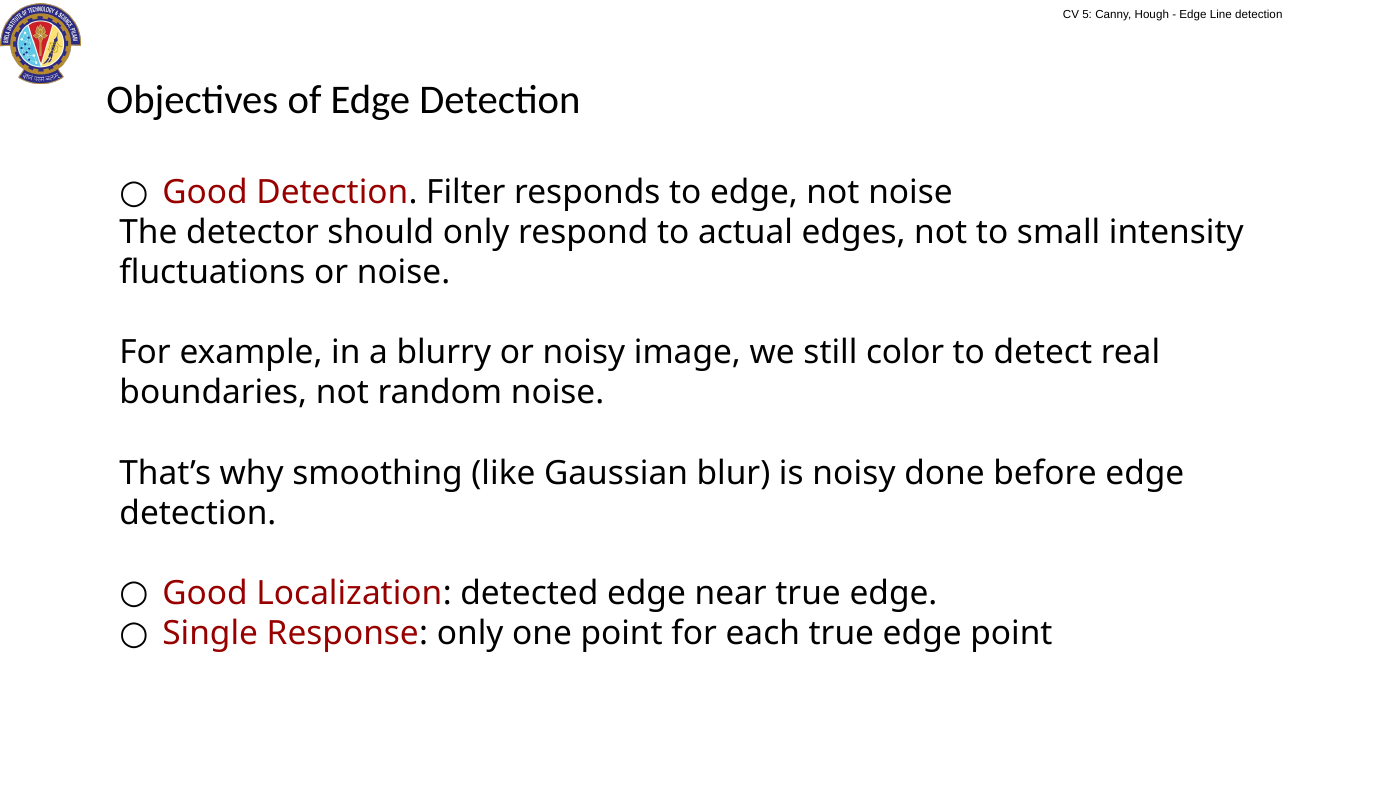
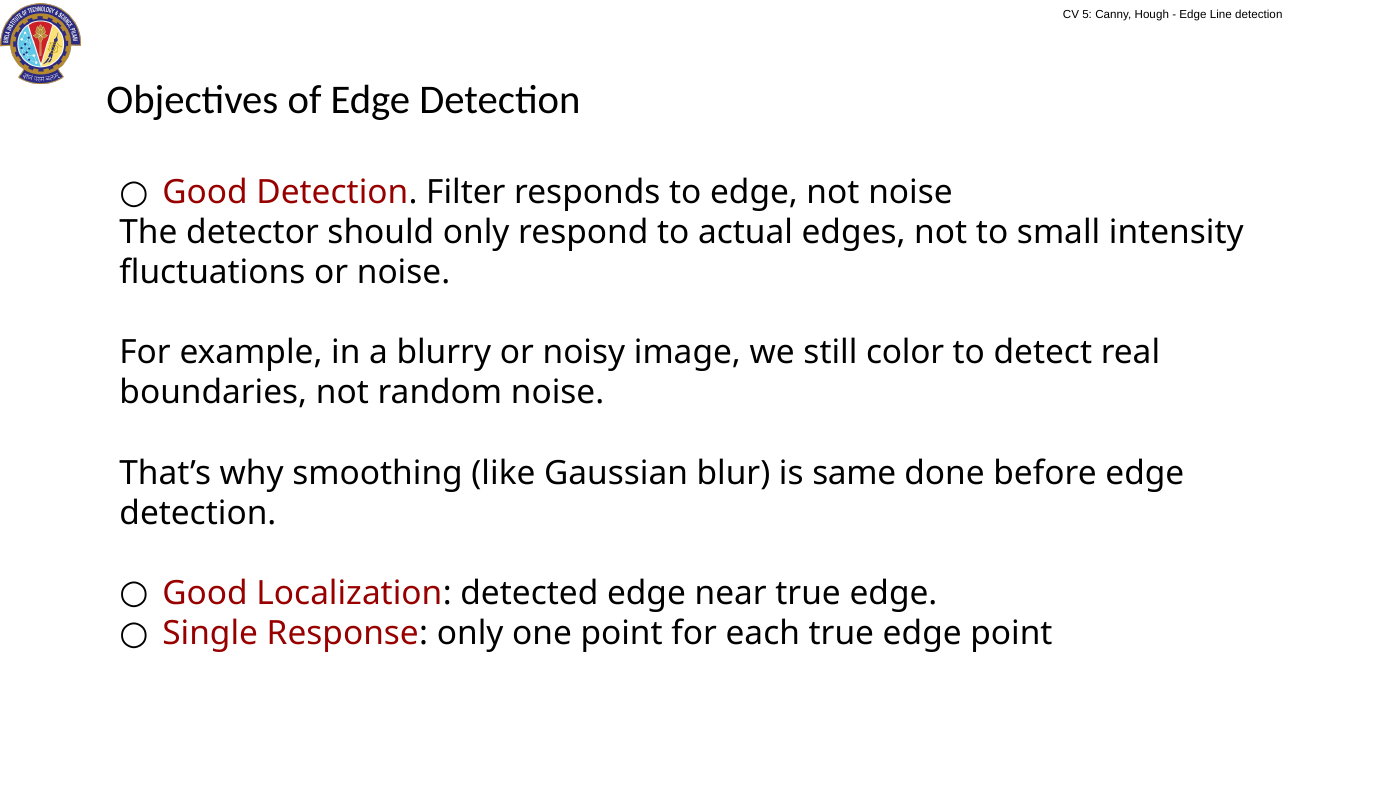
is noisy: noisy -> same (854, 473)
